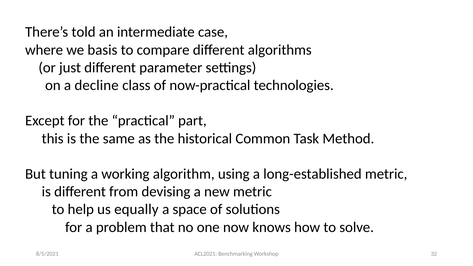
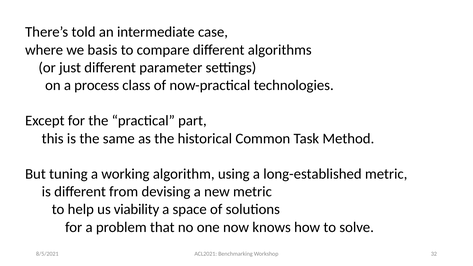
decline: decline -> process (97, 85)
equally: equally -> viability (137, 209)
